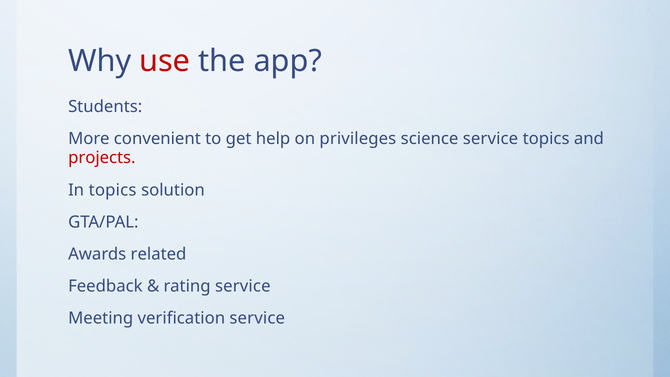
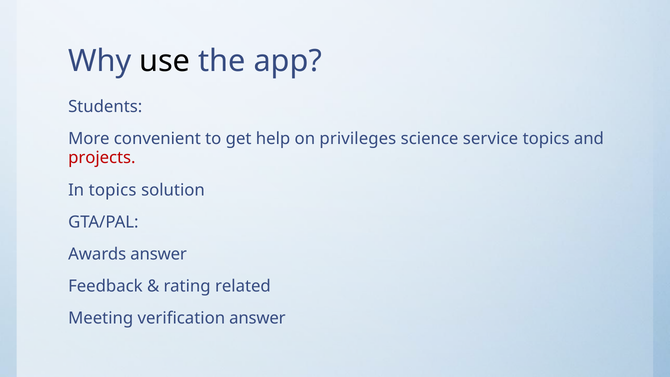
use colour: red -> black (165, 61)
Awards related: related -> answer (159, 254)
rating service: service -> related (243, 286)
verification service: service -> answer (257, 318)
